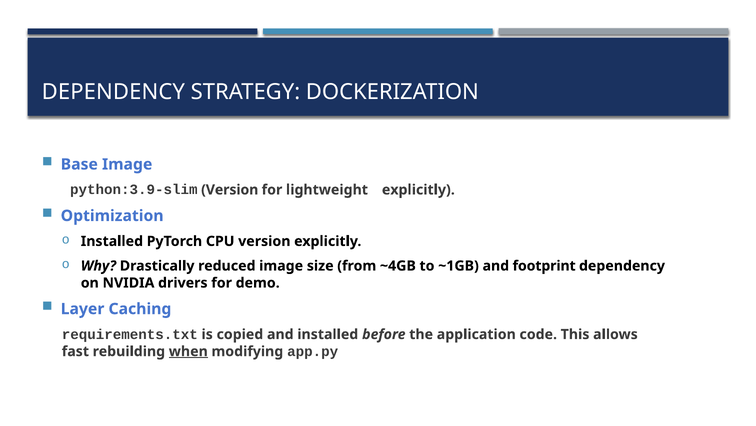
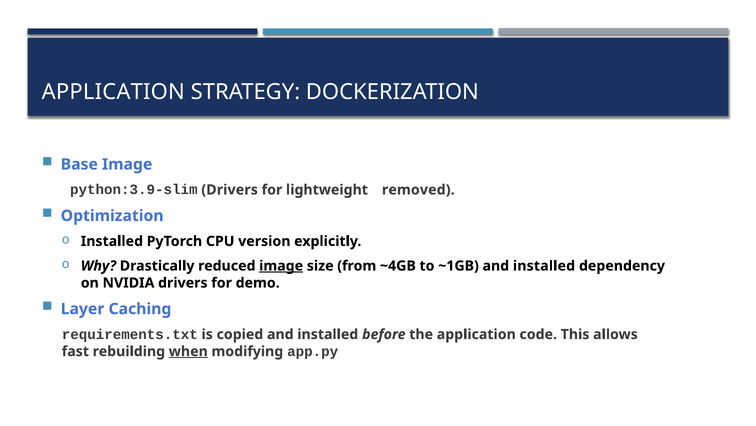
DEPENDENCY: DEPENDENCY -> APPLICATION (113, 92)
python:3.9-slim Version: Version -> Drivers (230, 189)
lightweight explicitly: explicitly -> removed (418, 189)
image underline: none -> present (281, 265)
~1GB and footprint: footprint -> installed (544, 265)
